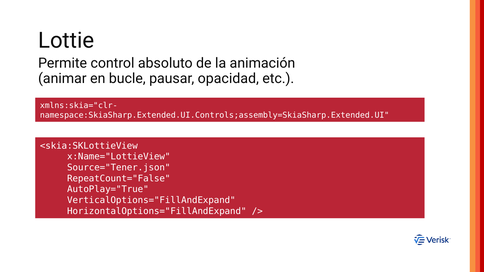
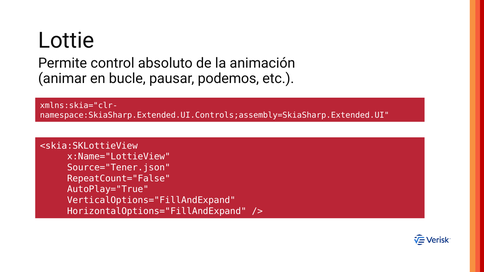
opacidad: opacidad -> podemos (228, 78)
